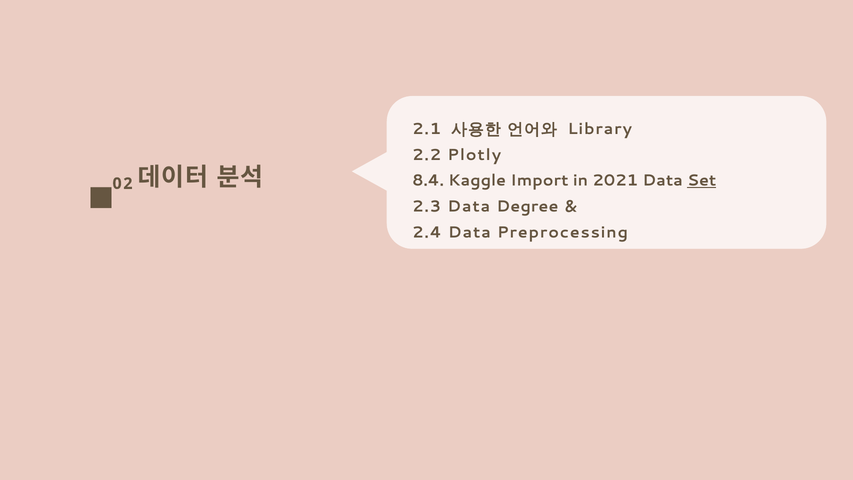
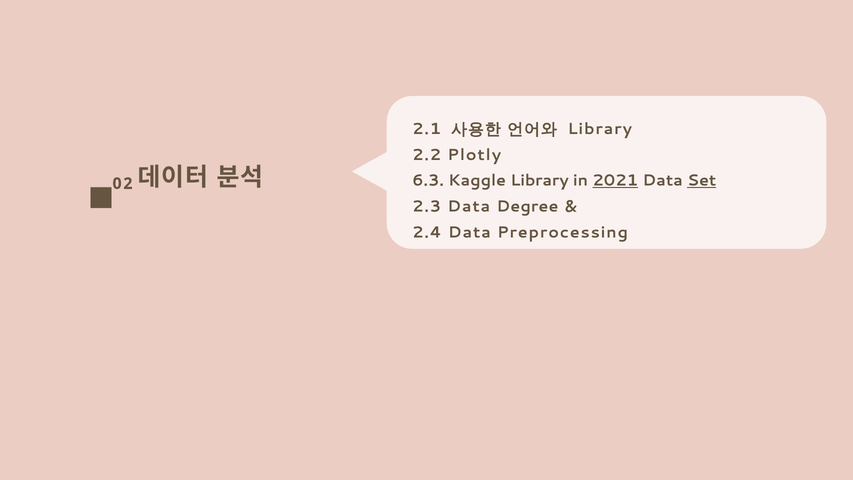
8.4: 8.4 -> 6.3 (428, 181)
Kaggle Import: Import -> Library (540, 181)
2021 underline: none -> present (615, 181)
